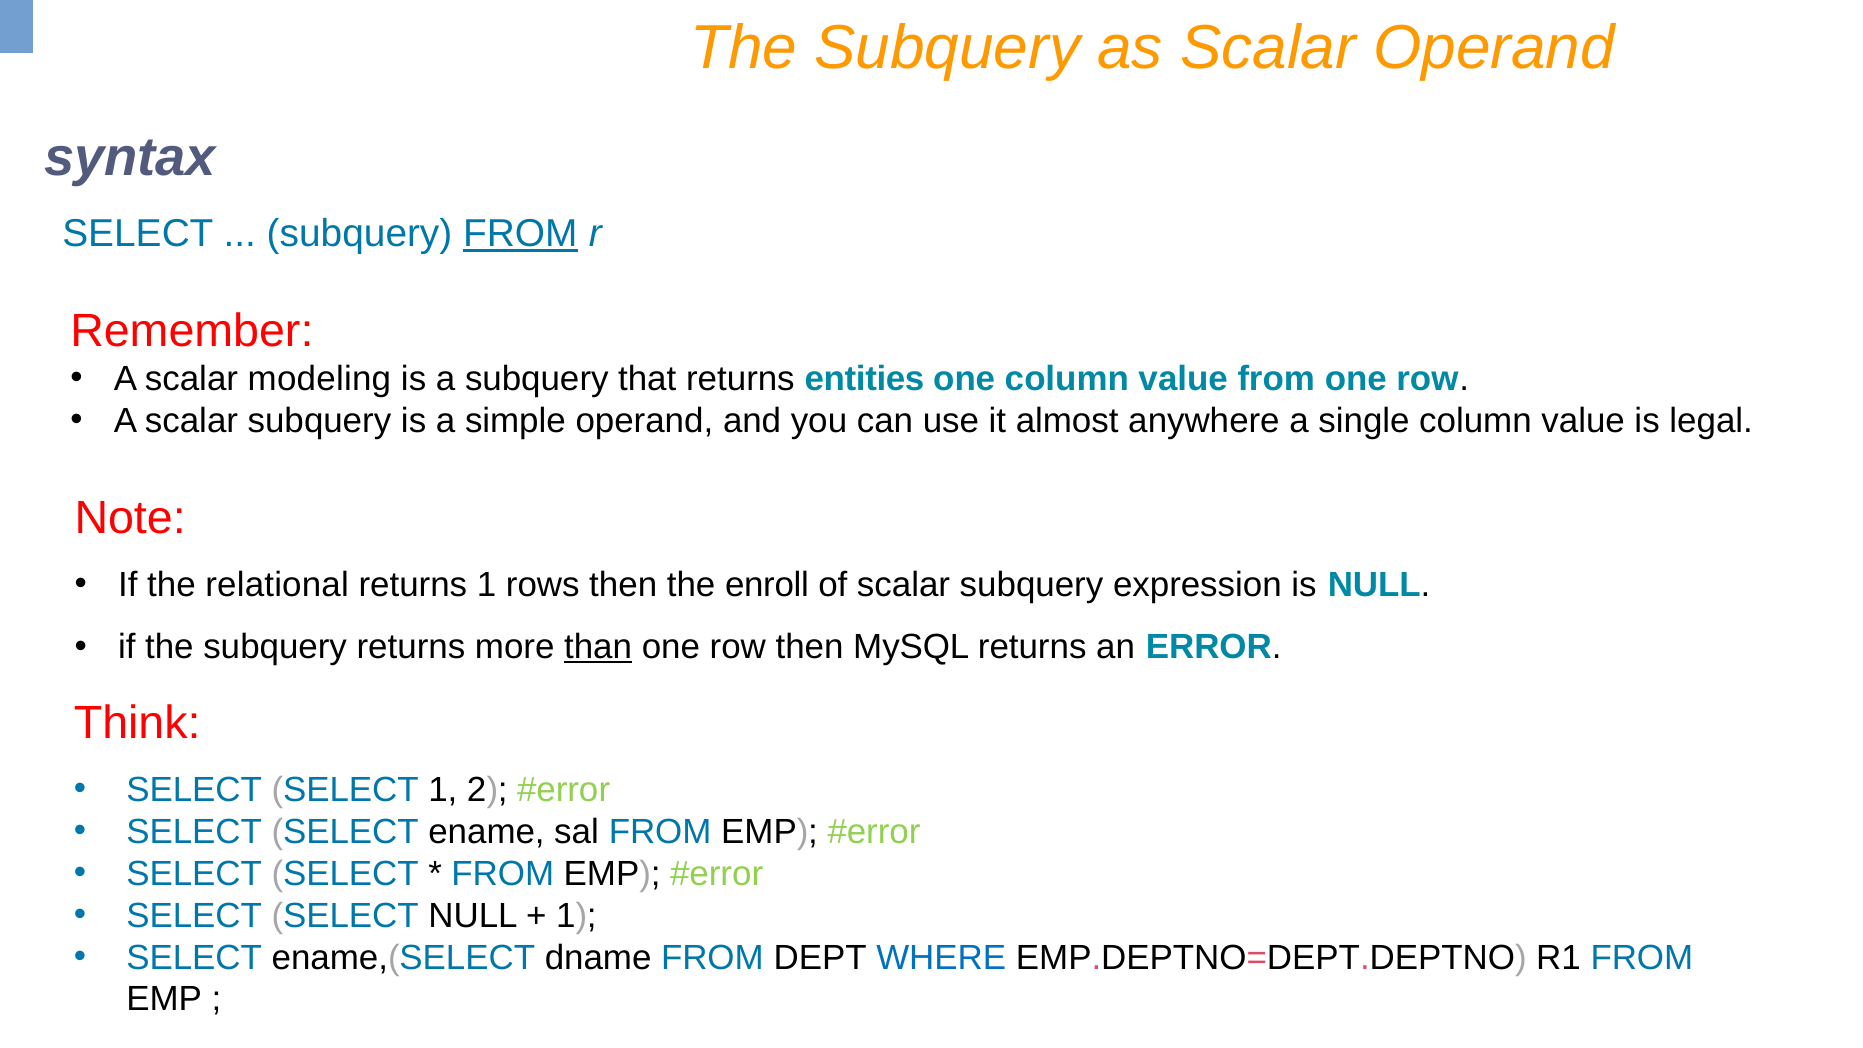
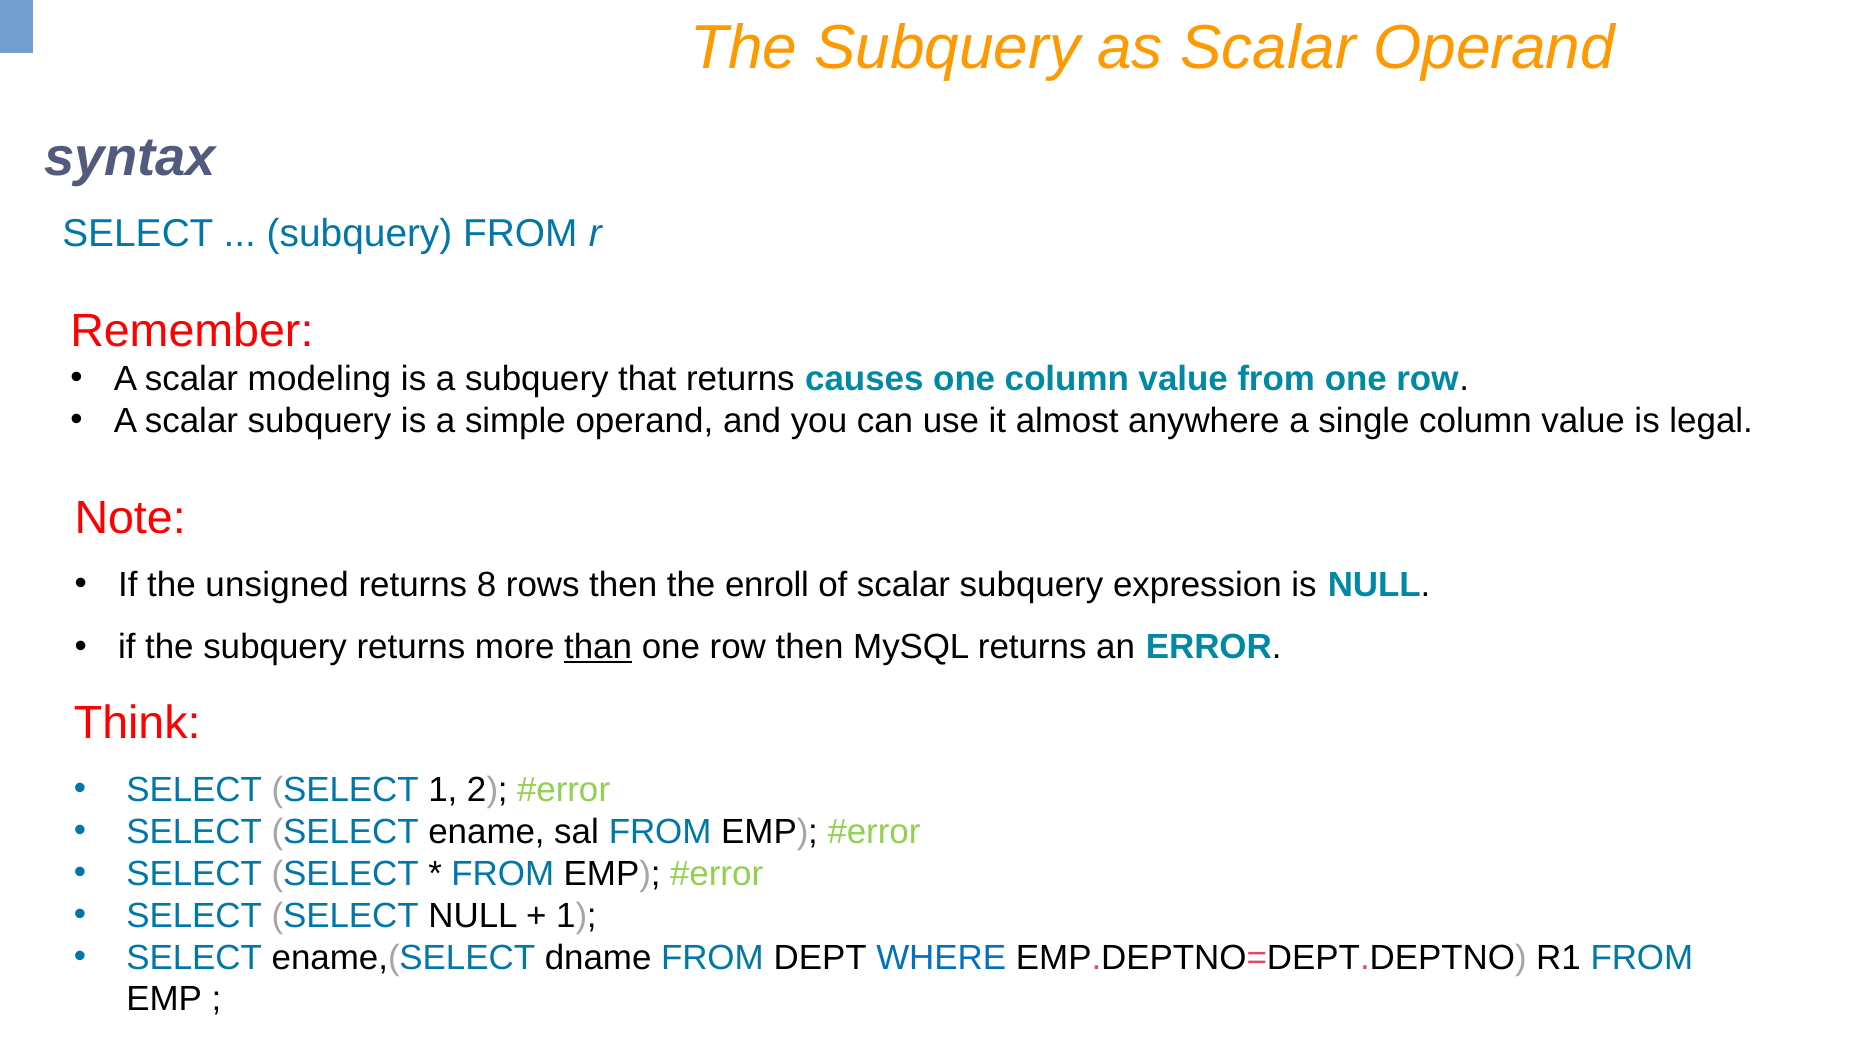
FROM underline: present -> none (520, 234)
entities: entities -> causes (864, 379)
relational: relational -> unsigned (277, 584)
returns 1: 1 -> 8 (487, 584)
